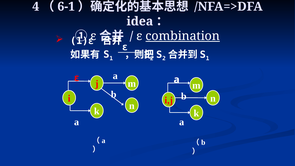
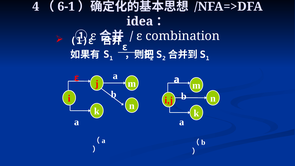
combination underline: present -> none (183, 36)
